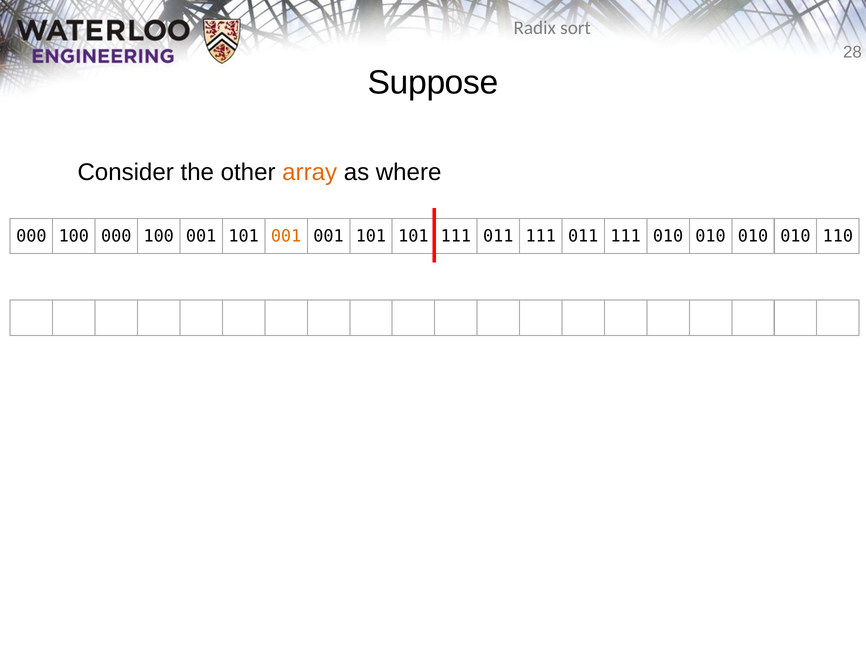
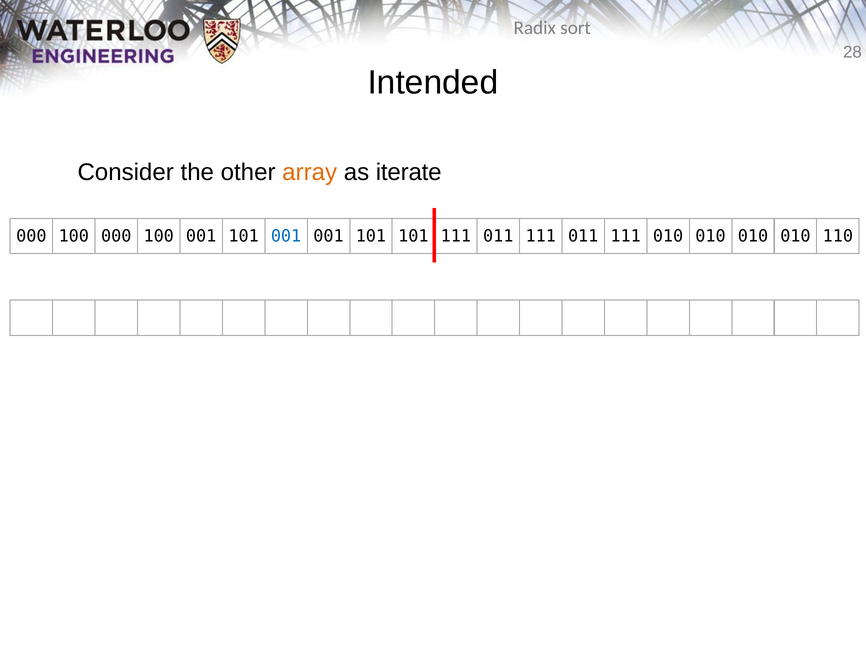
Suppose: Suppose -> Intended (433, 82)
where: where -> iterate (409, 172)
001 colour: orange -> blue (286, 236)
